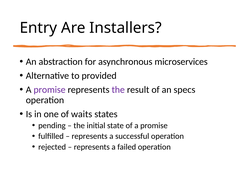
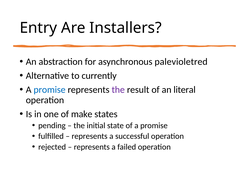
microservices: microservices -> palevioletred (181, 62)
provided: provided -> currently (99, 76)
promise colour: purple -> blue (50, 90)
specs: specs -> literal (185, 90)
waits: waits -> make (82, 114)
